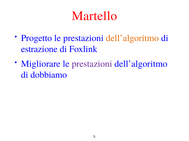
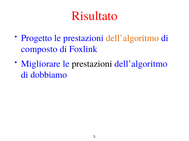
Martello: Martello -> Risultato (95, 16)
estrazione: estrazione -> composto (39, 49)
prestazioni colour: purple -> black (92, 64)
